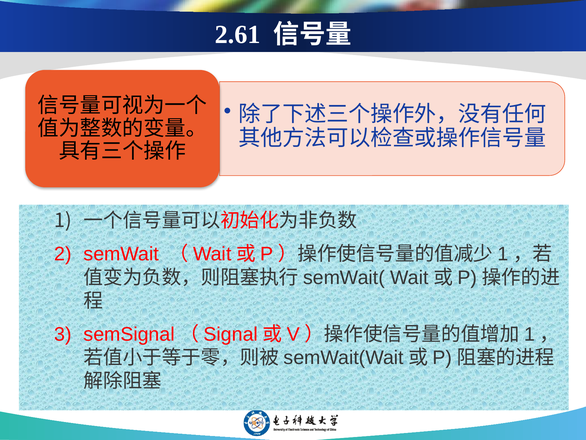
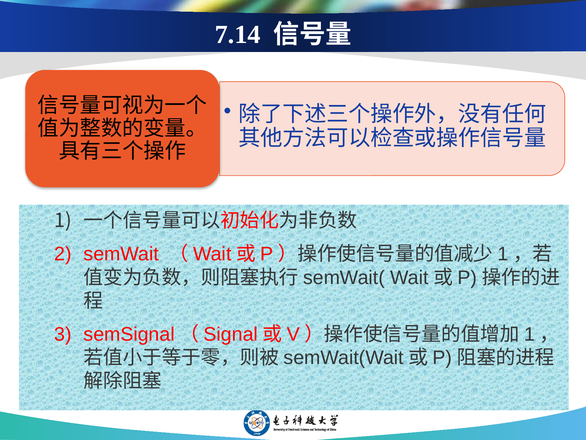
2.61: 2.61 -> 7.14 (238, 35)
